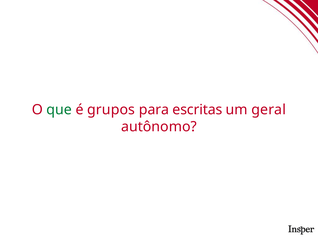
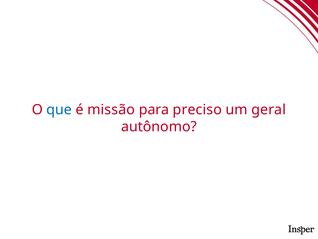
que colour: green -> blue (59, 109)
grupos: grupos -> missão (111, 109)
escritas: escritas -> preciso (197, 109)
